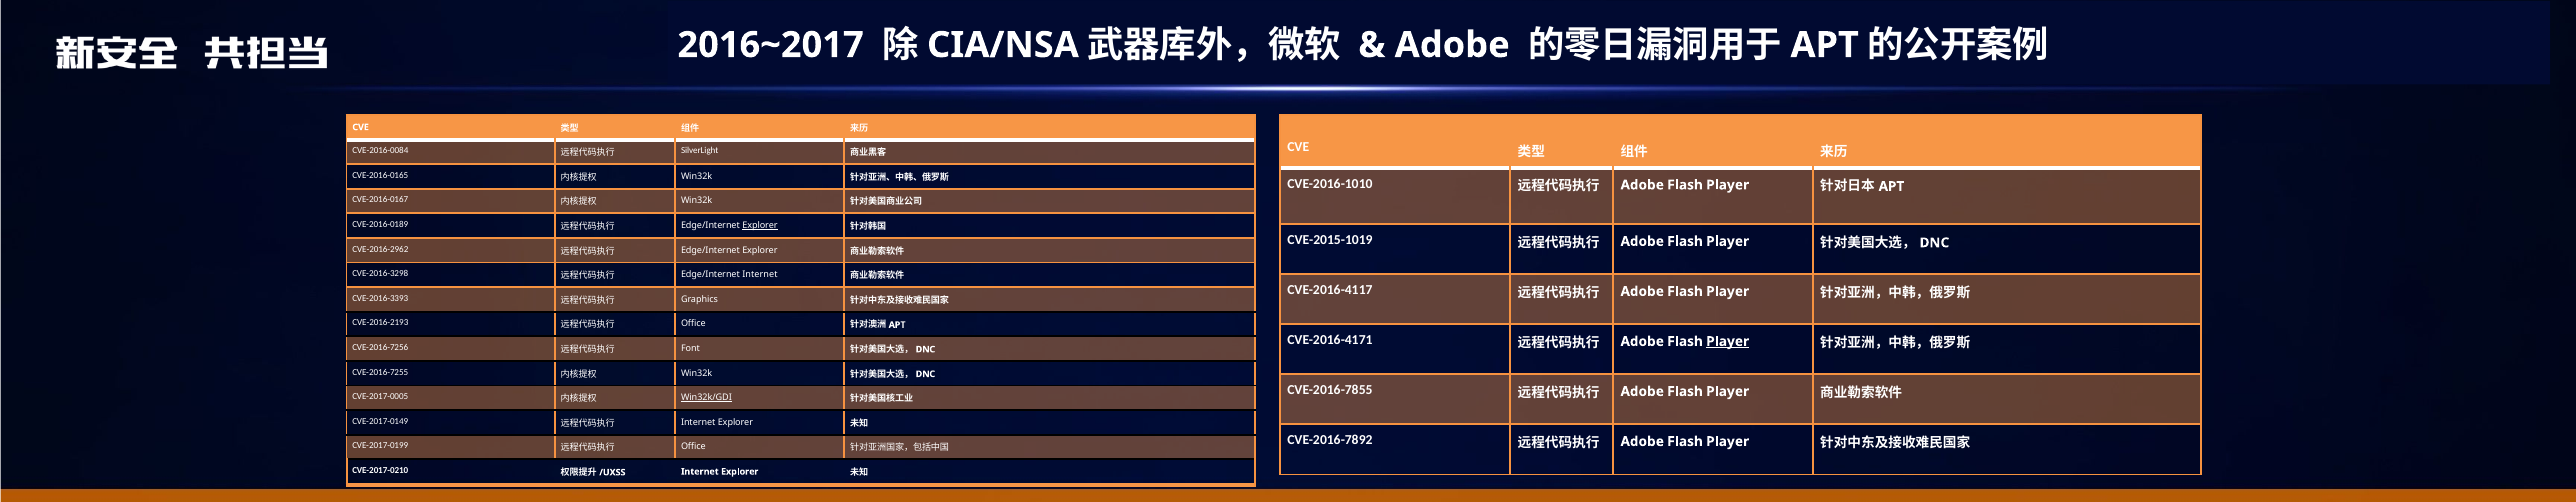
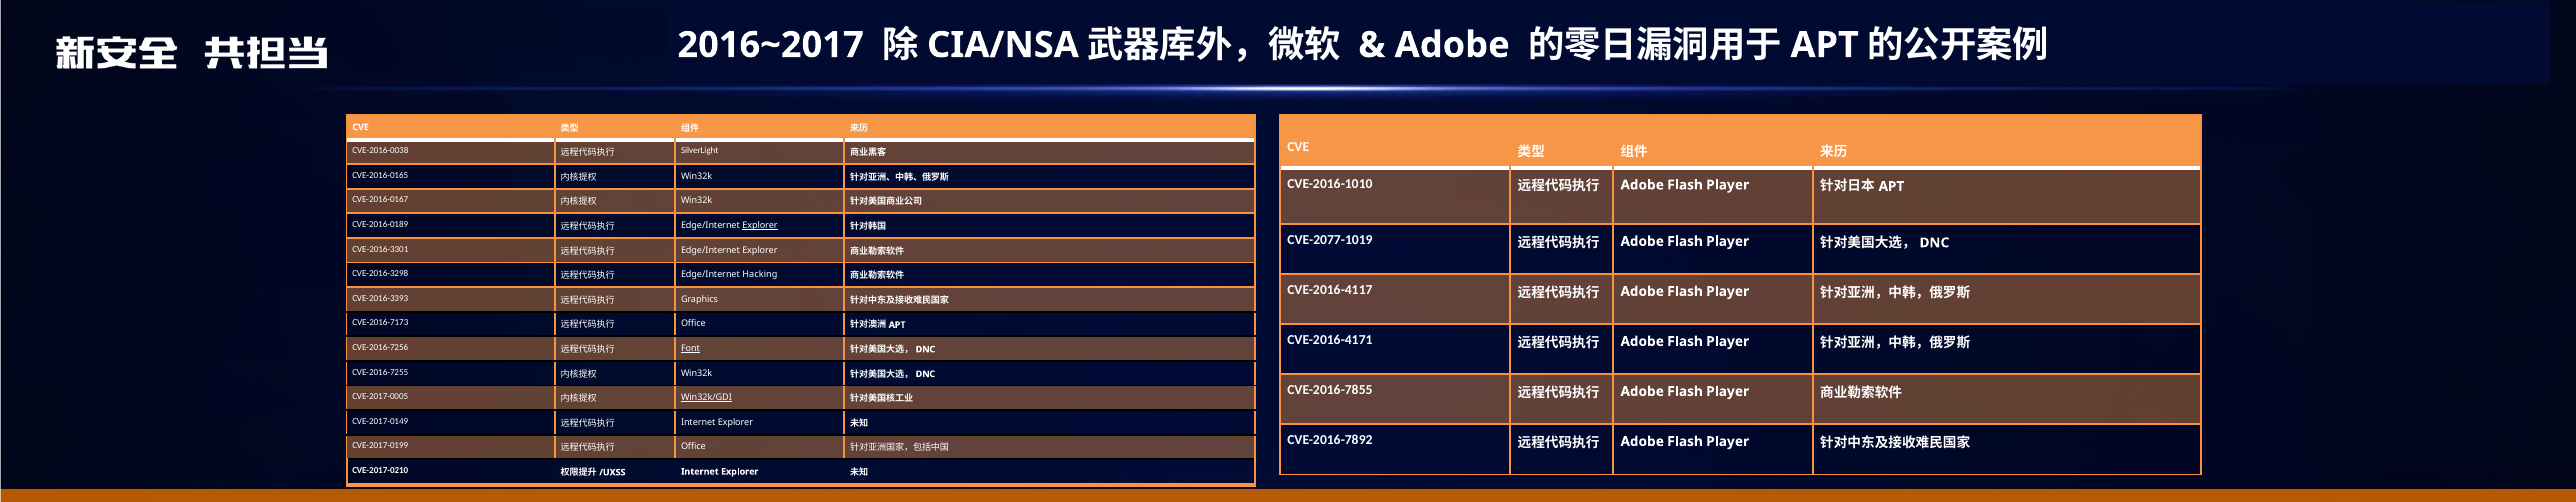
CVE-2016-0084: CVE-2016-0084 -> CVE-2016-0038 (380, 151)
CVE-2015-1019: CVE-2015-1019 -> CVE-2077-1019 (1330, 240)
CVE-2016-2962: CVE-2016-2962 -> CVE-2016-3301 (380, 249)
Edge/Internet Internet: Internet -> Hacking (760, 275)
CVE-2016-2193: CVE-2016-2193 -> CVE-2016-7173 (380, 323)
Player underline: present -> none (1728, 341)
Font underline: none -> present (691, 349)
